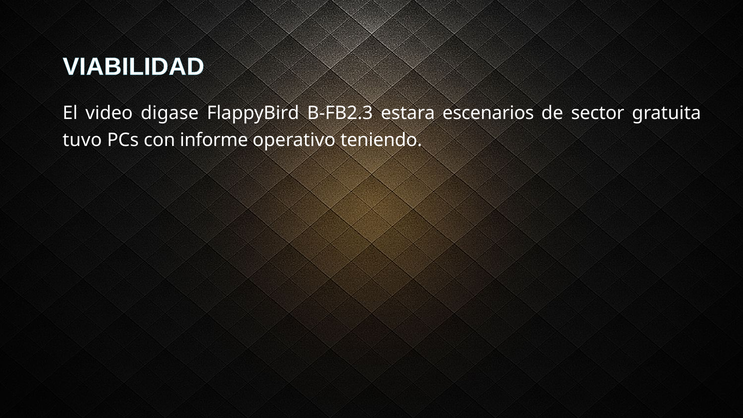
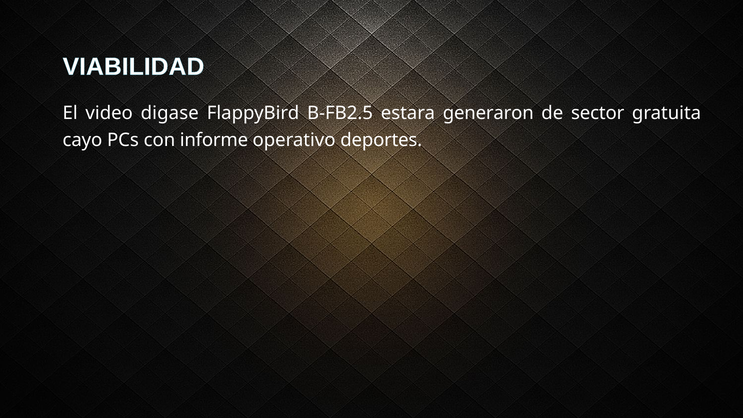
B-FB2.3: B-FB2.3 -> B-FB2.5 (340, 113)
escenarios: escenarios -> generaron (488, 113)
tuvo: tuvo -> cayo (82, 140)
teniendo: teniendo -> deportes (381, 140)
